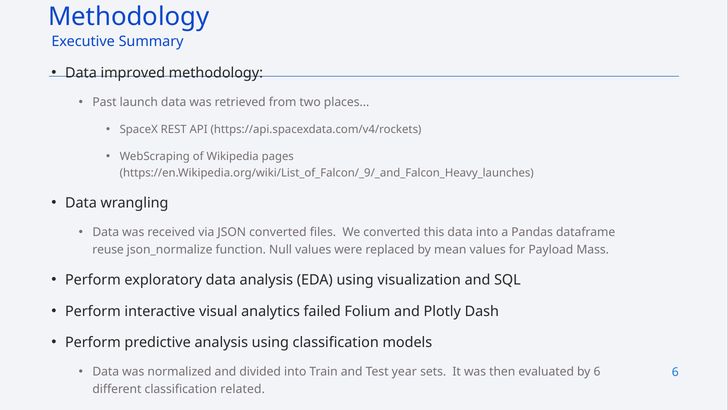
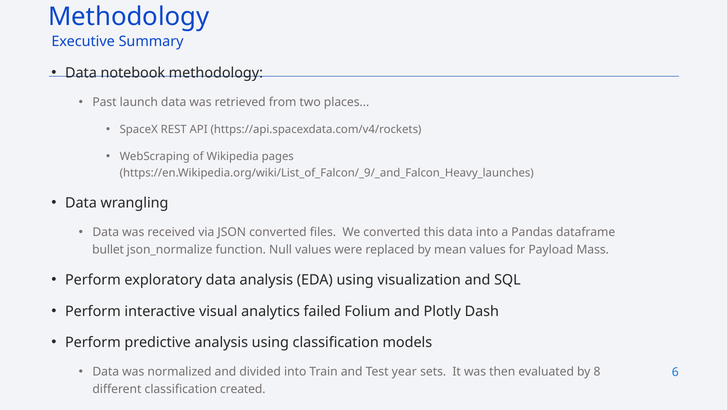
improved: improved -> notebook (133, 73)
reuse: reuse -> bullet (108, 249)
by 6: 6 -> 8 (597, 371)
related: related -> created (243, 389)
